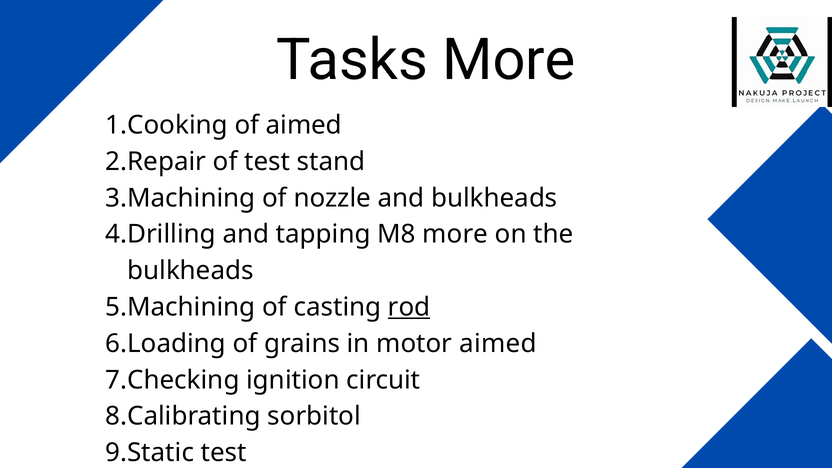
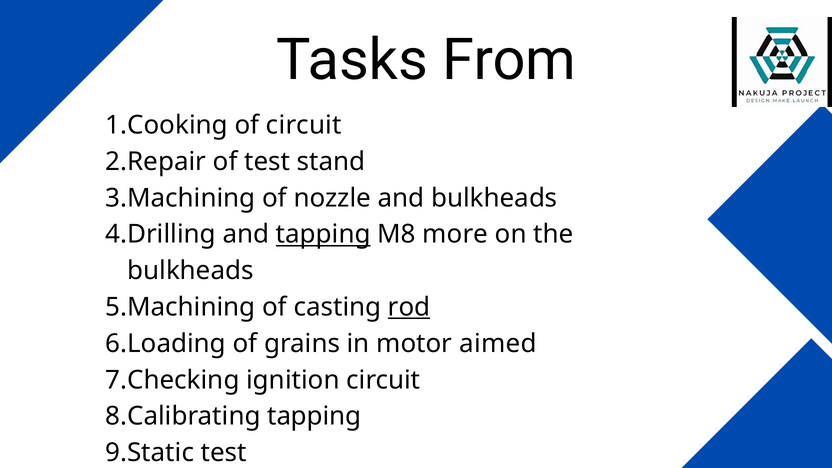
Tasks More: More -> From (509, 60)
of aimed: aimed -> circuit (304, 125)
tapping underline: none -> present (323, 234)
sorbitol: sorbitol -> tapping (314, 416)
